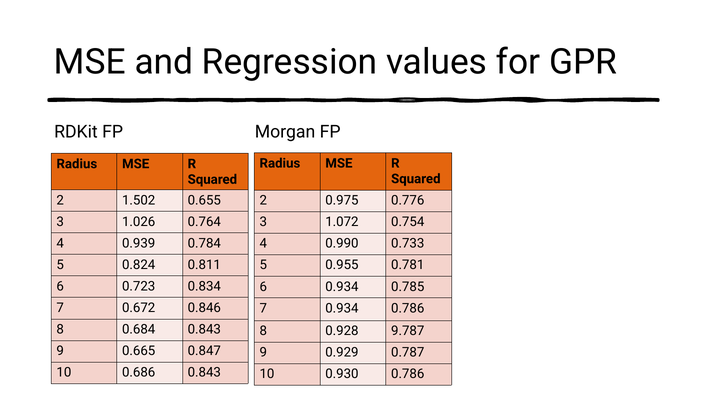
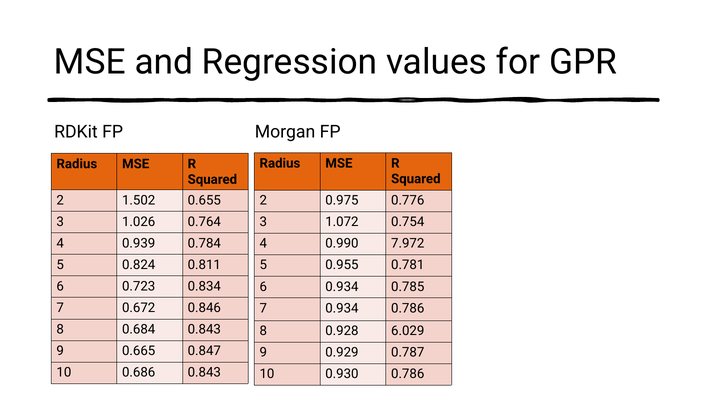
0.733: 0.733 -> 7.972 (408, 243)
9.787: 9.787 -> 6.029 (408, 331)
